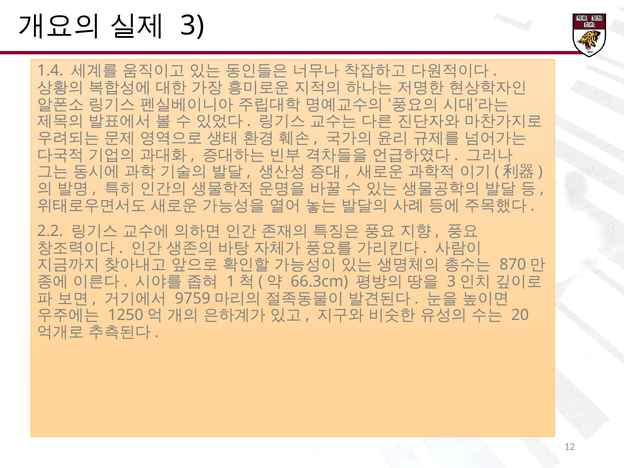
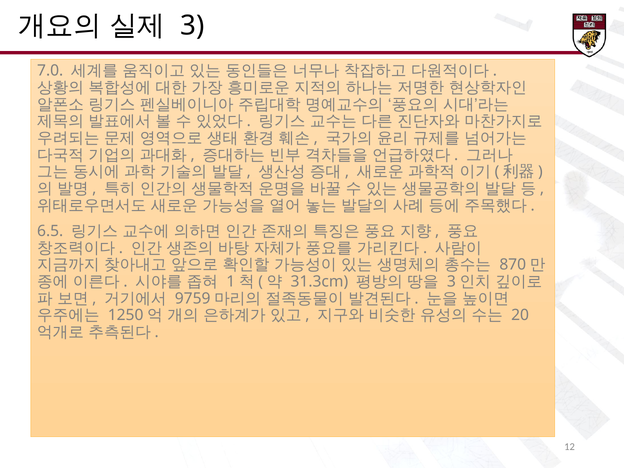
1.4: 1.4 -> 7.0 (50, 71)
2.2: 2.2 -> 6.5 (50, 231)
66.3cm: 66.3cm -> 31.3cm (319, 282)
